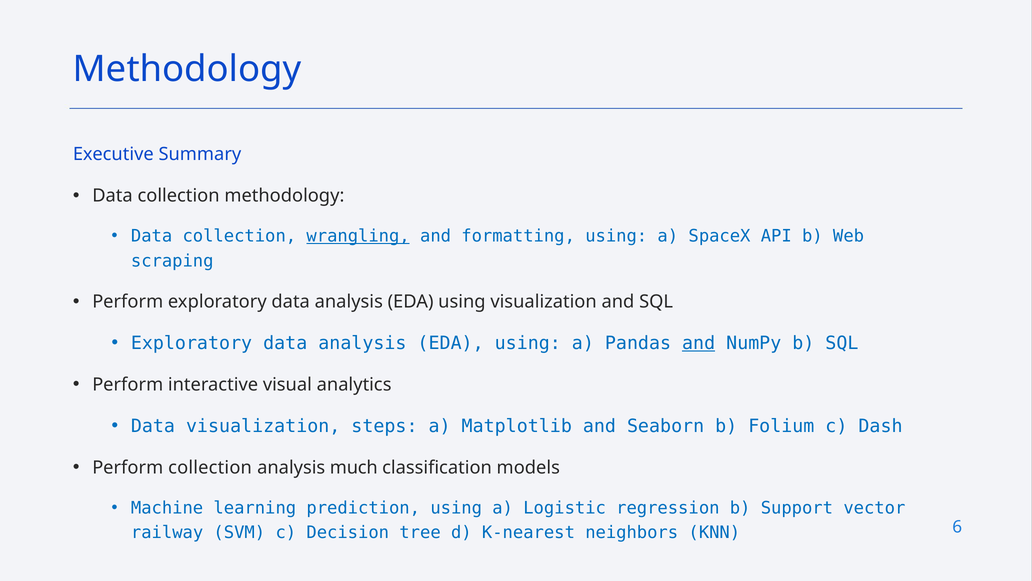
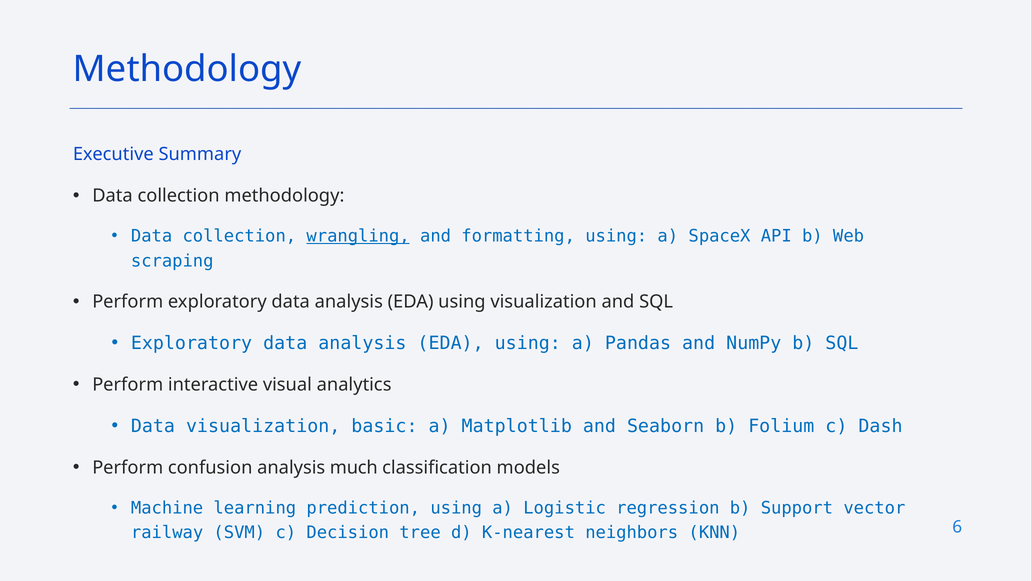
and underline: present -> none (699, 343)
steps: steps -> basic (384, 426)
Perform collection: collection -> confusion (210, 467)
